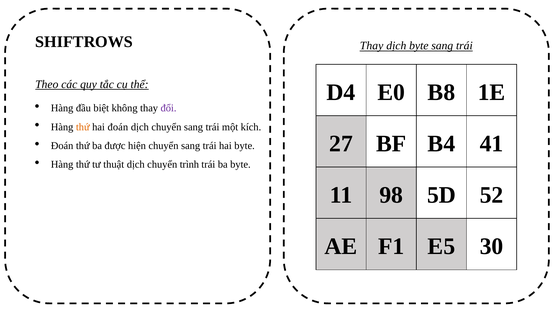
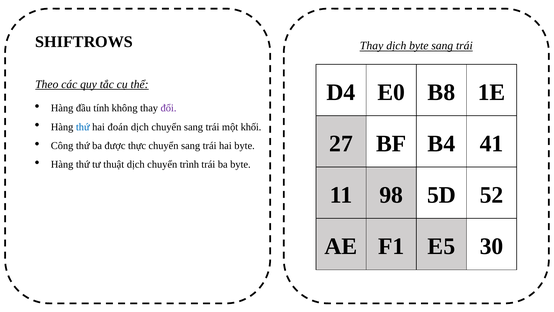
biệt: biệt -> tính (101, 108)
thứ colour: orange -> blue (83, 127)
kích: kích -> khối (251, 127)
Đoán: Đoán -> Công (62, 145)
hiện: hiện -> thực (137, 145)
